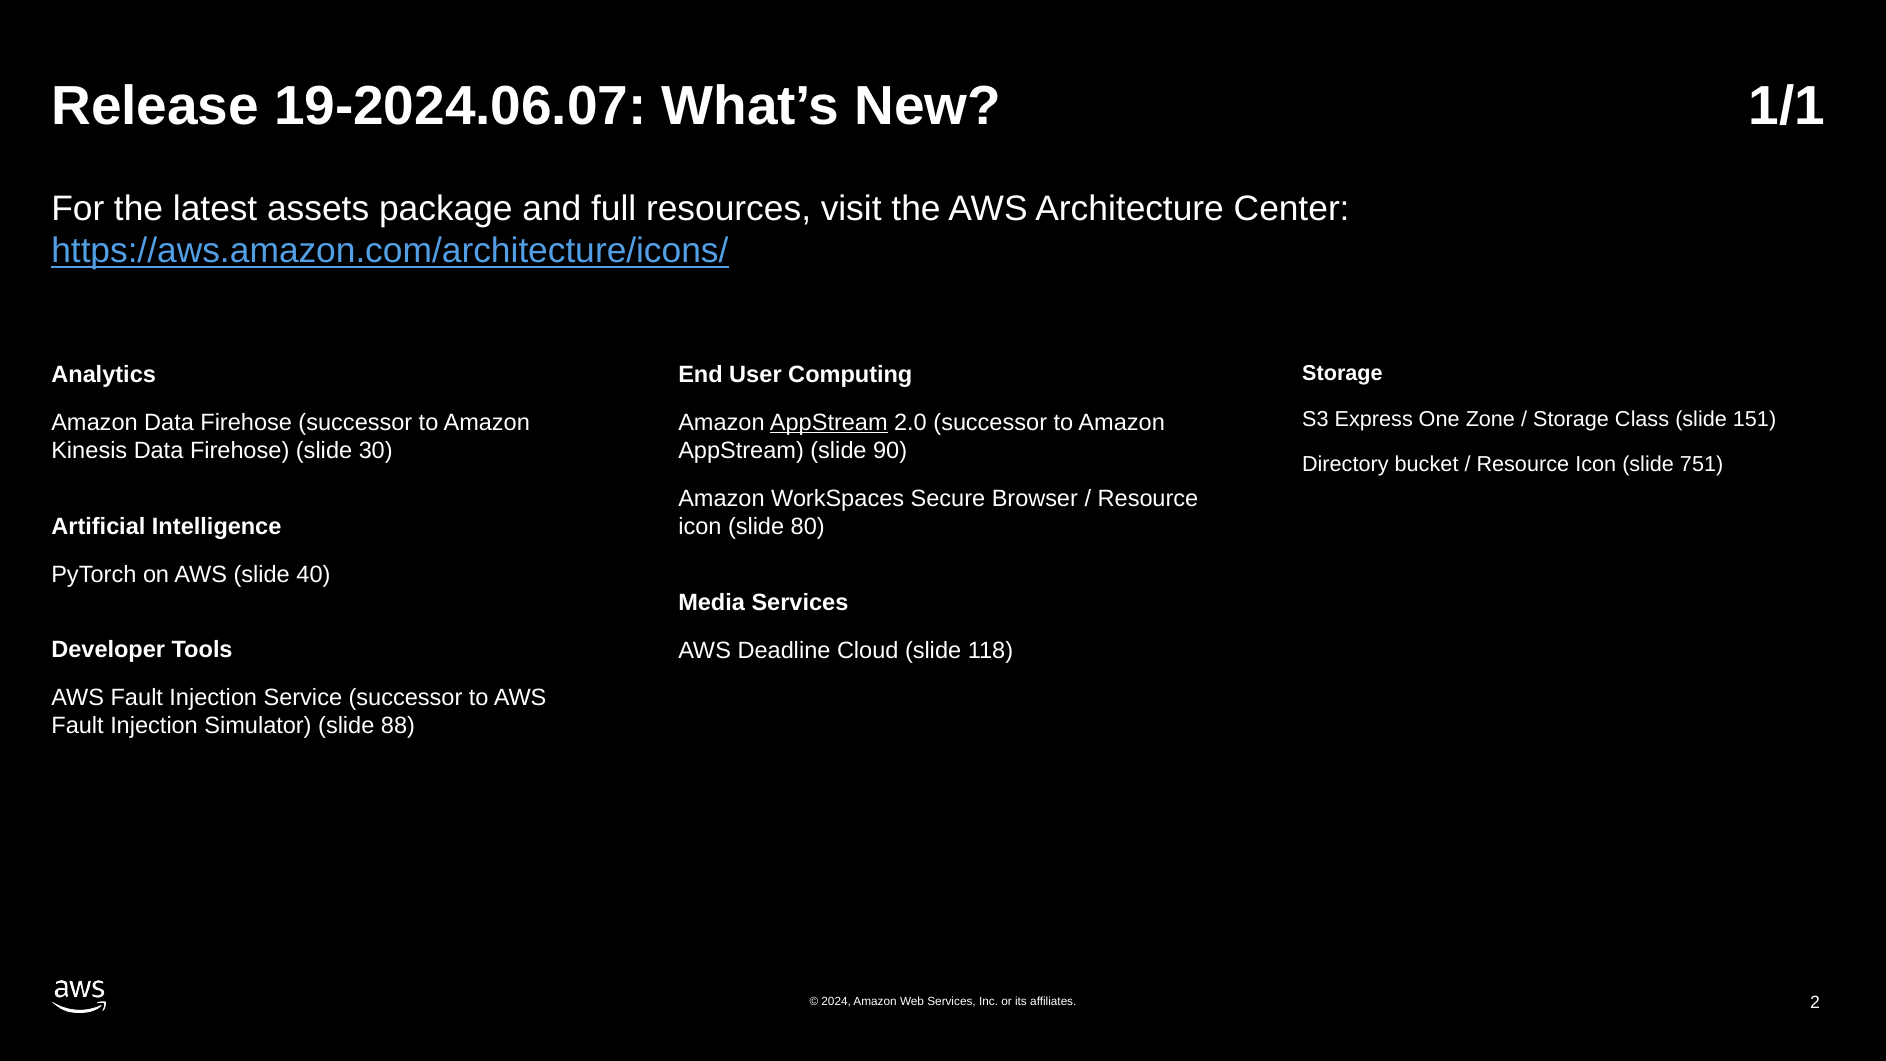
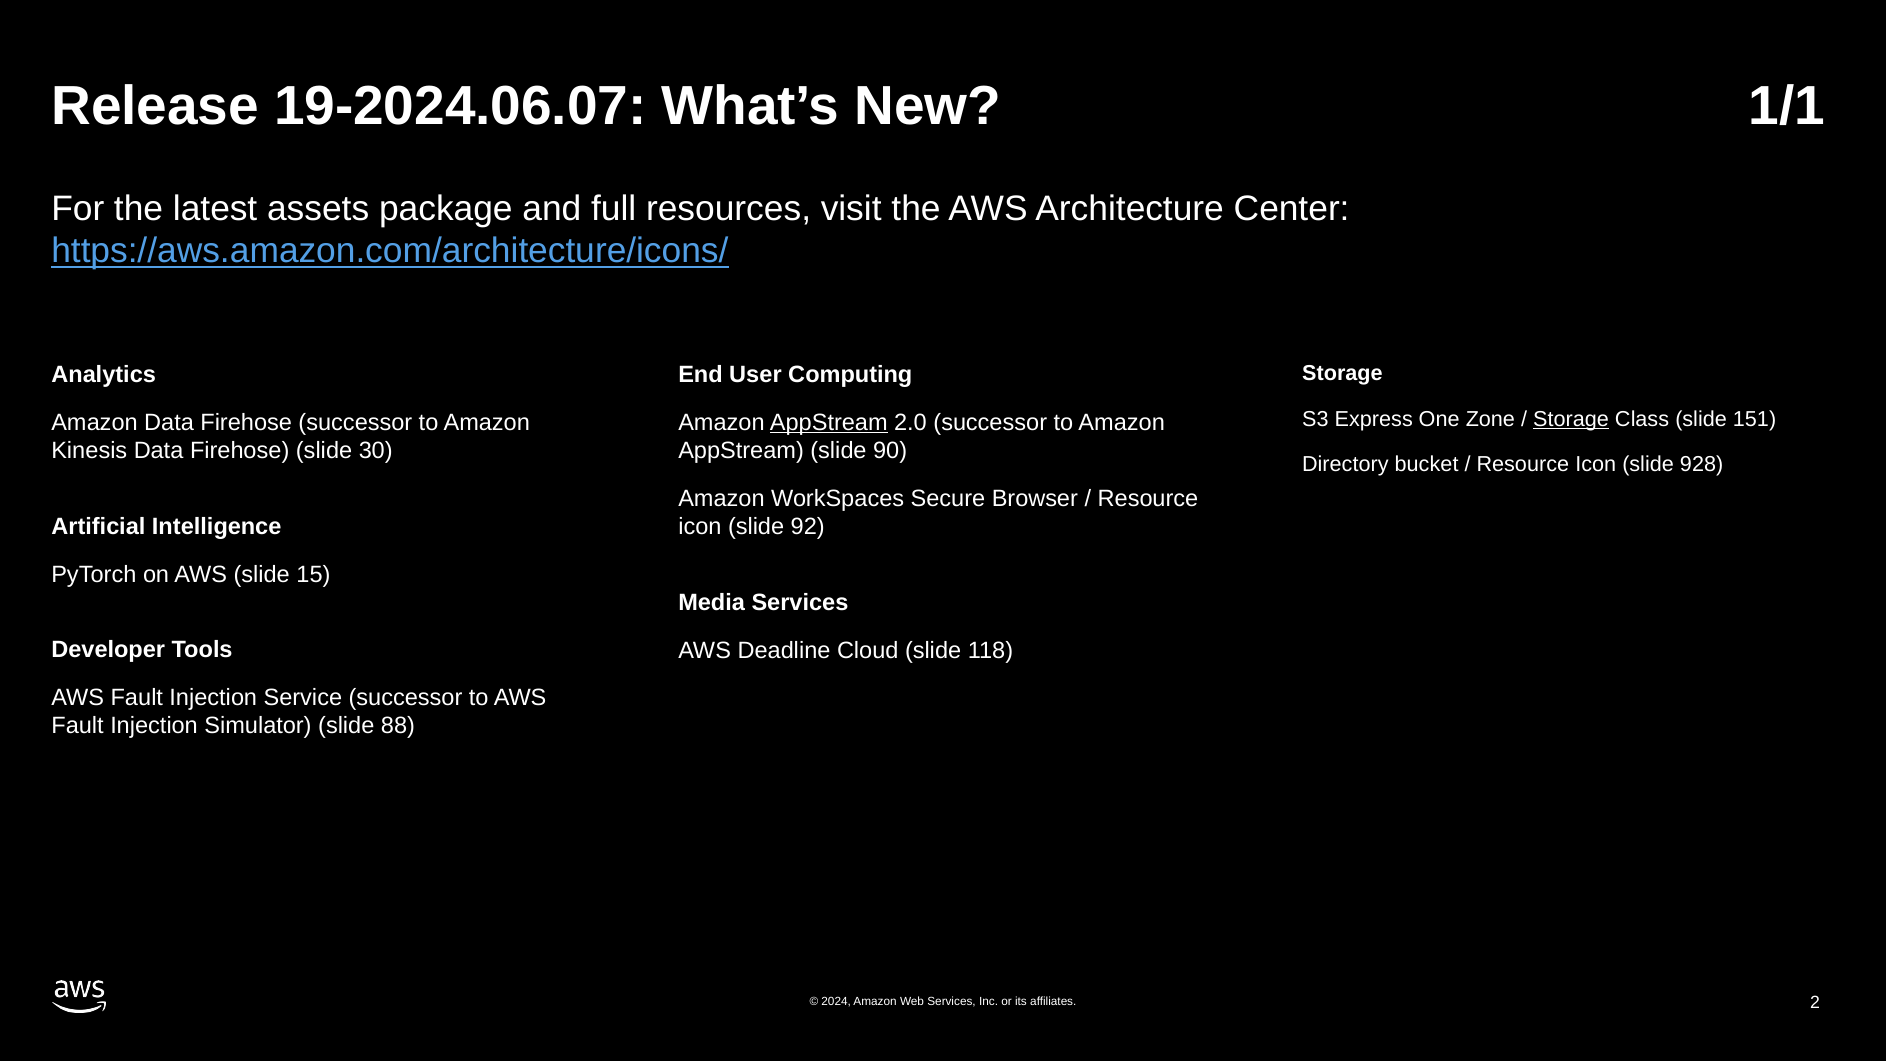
Storage underline: none -> present (1571, 419)
751: 751 -> 928 (1702, 464)
80: 80 -> 92 (808, 527)
40: 40 -> 15 (313, 574)
